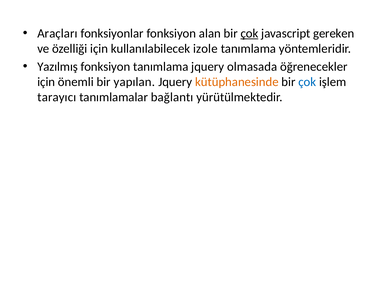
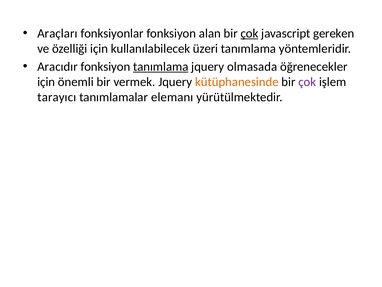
izole: izole -> üzeri (206, 49)
Yazılmış: Yazılmış -> Aracıdır (57, 66)
tanımlama underline: none -> present (161, 66)
yapılan: yapılan -> vermek (134, 82)
çok colour: blue -> purple (307, 82)
bağlantı: bağlantı -> elemanı (172, 97)
